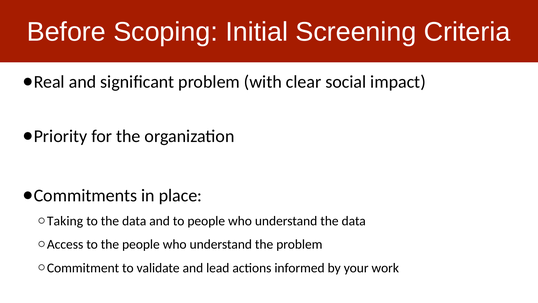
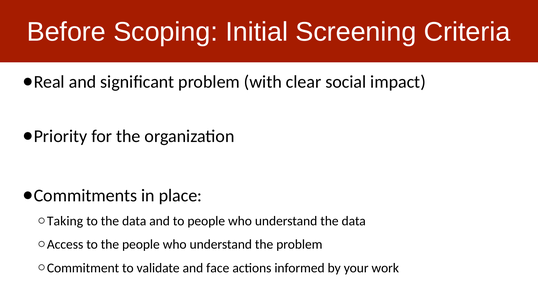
lead: lead -> face (218, 268)
